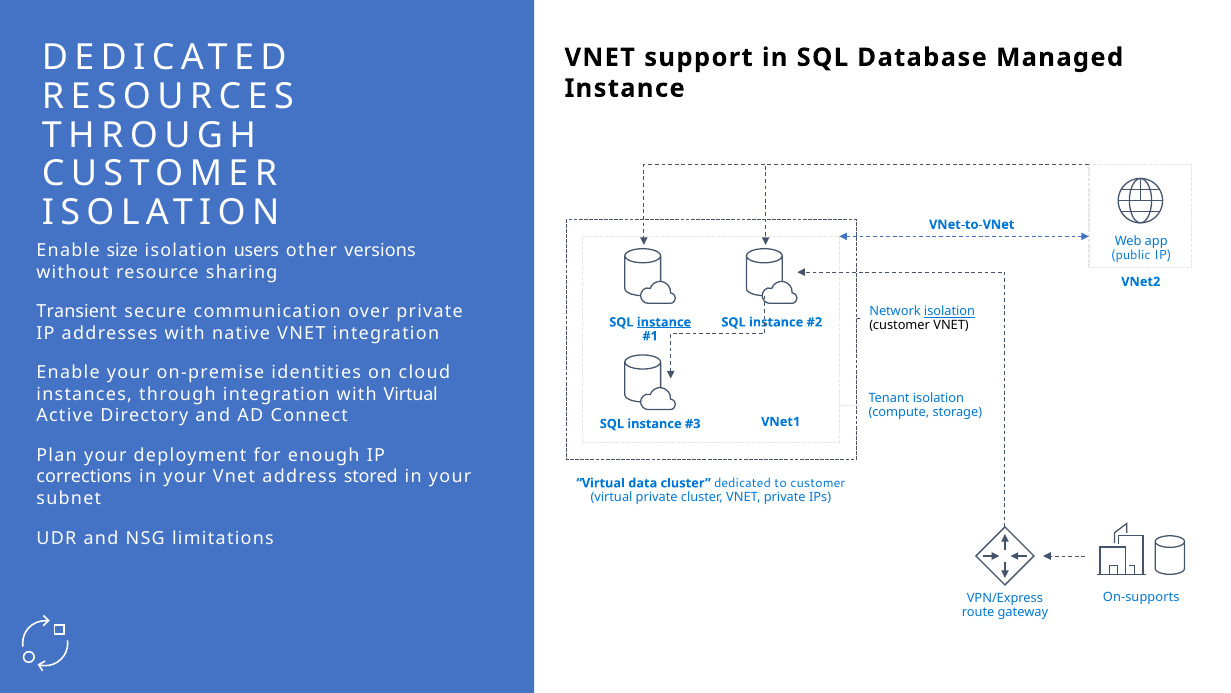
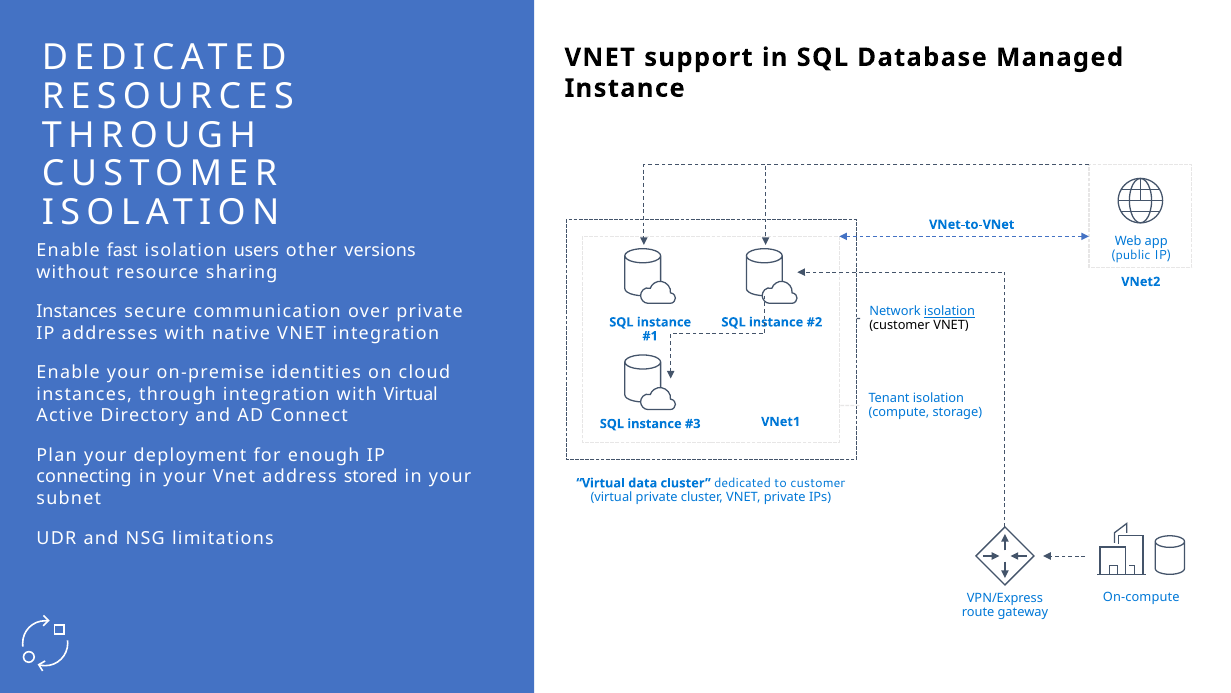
size: size -> fast (122, 250)
Transient: Transient -> Instances (77, 312)
instance underline: present -> none (664, 322)
corrections: corrections -> connecting (84, 477)
On-supports: On-supports -> On-compute (1141, 597)
